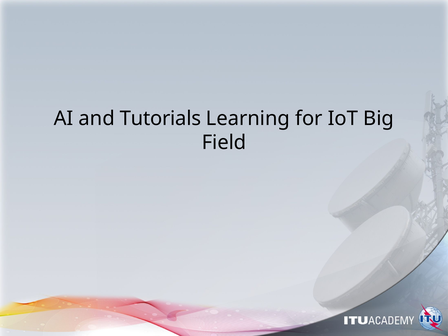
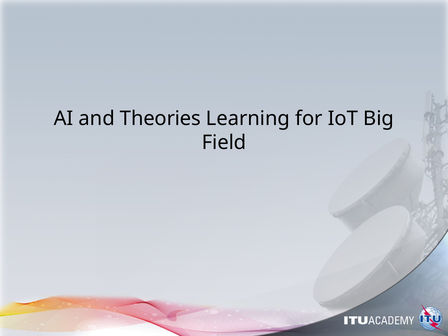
Tutorials: Tutorials -> Theories (160, 118)
